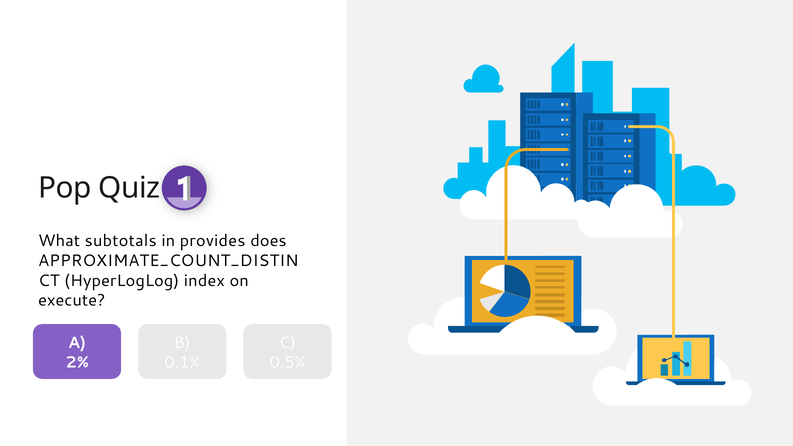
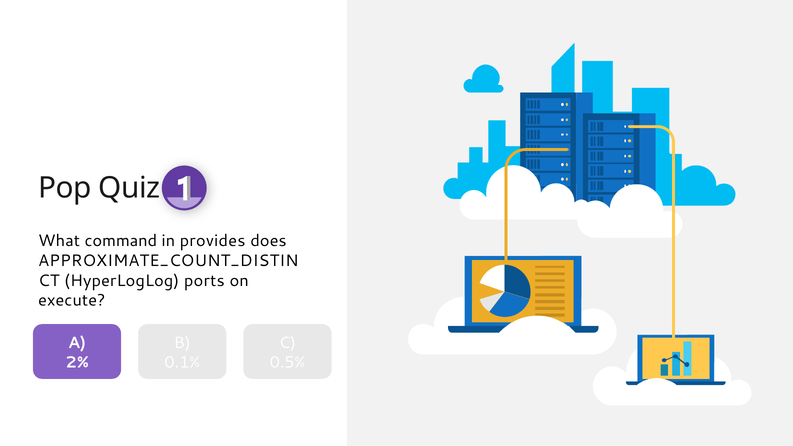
subtotals: subtotals -> command (121, 241)
index: index -> ports (204, 281)
